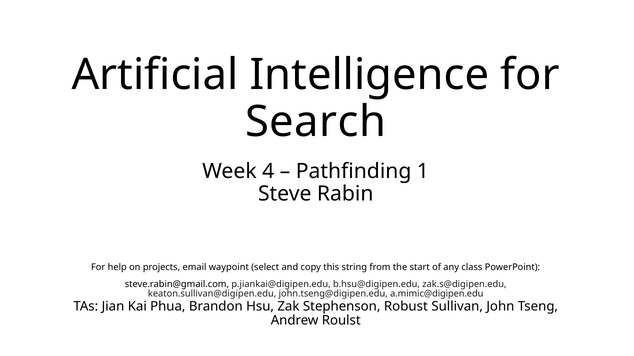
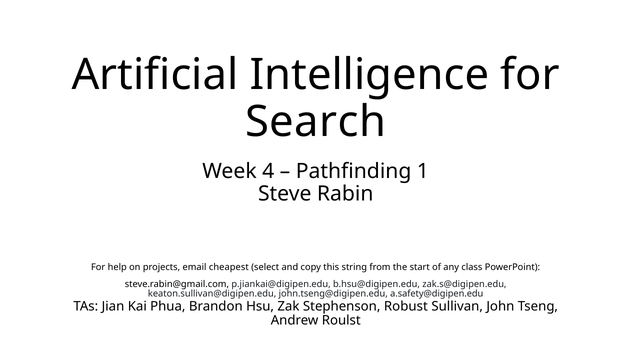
waypoint: waypoint -> cheapest (229, 268)
a.mimic@digipen.edu: a.mimic@digipen.edu -> a.safety@digipen.edu (437, 294)
